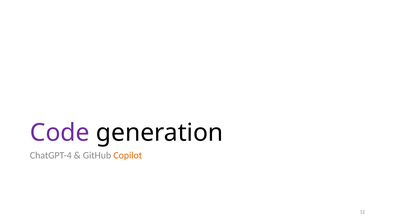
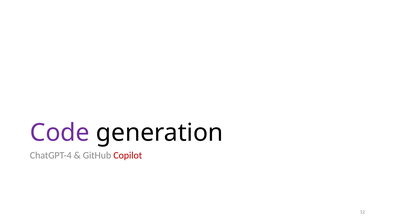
Copilot colour: orange -> red (128, 155)
